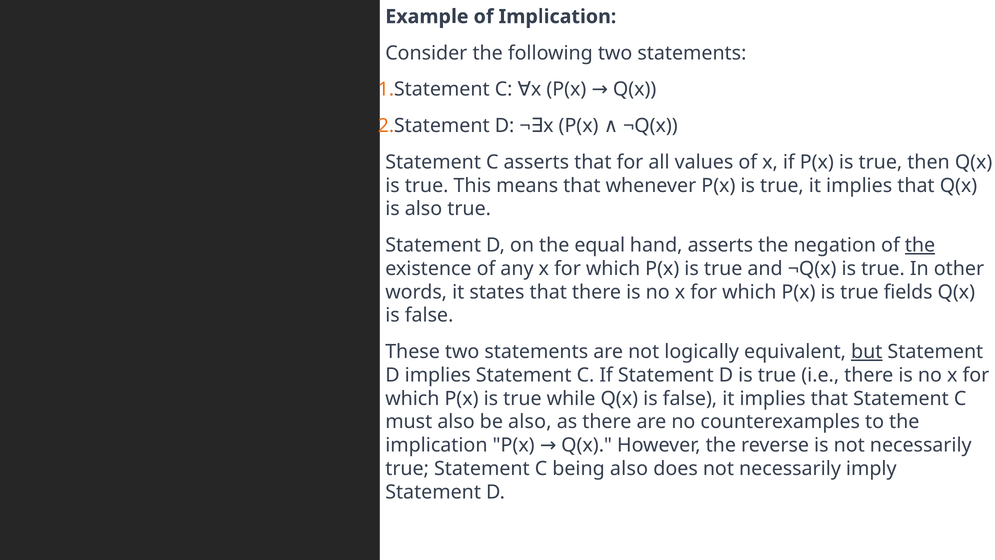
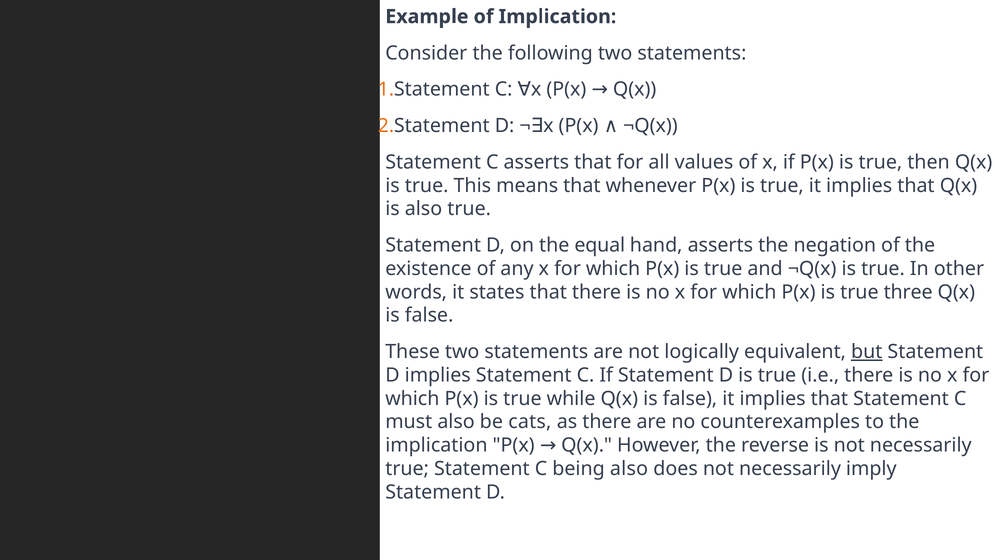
the underline: present -> none (920, 245)
fields: fields -> three (908, 292)
be also: also -> cats (530, 422)
